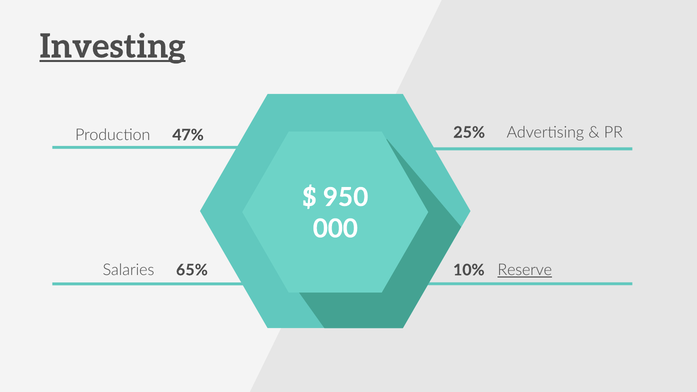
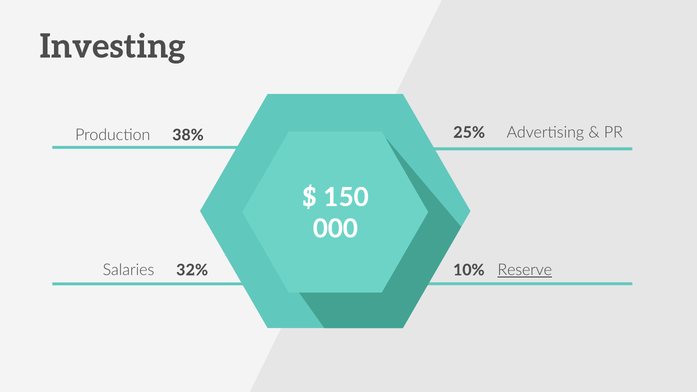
Investing underline: present -> none (112, 47)
47%: 47% -> 38% (188, 135)
950: 950 -> 150 (346, 197)
65%: 65% -> 32% (192, 270)
